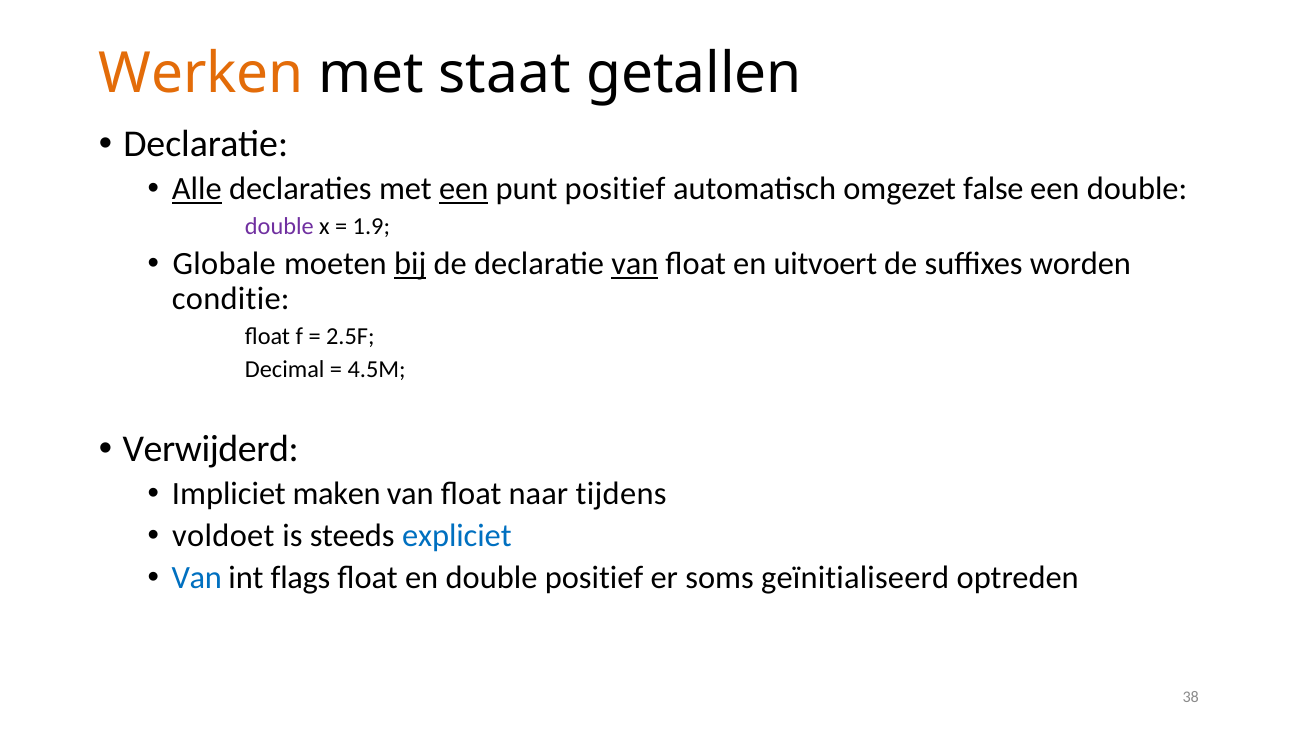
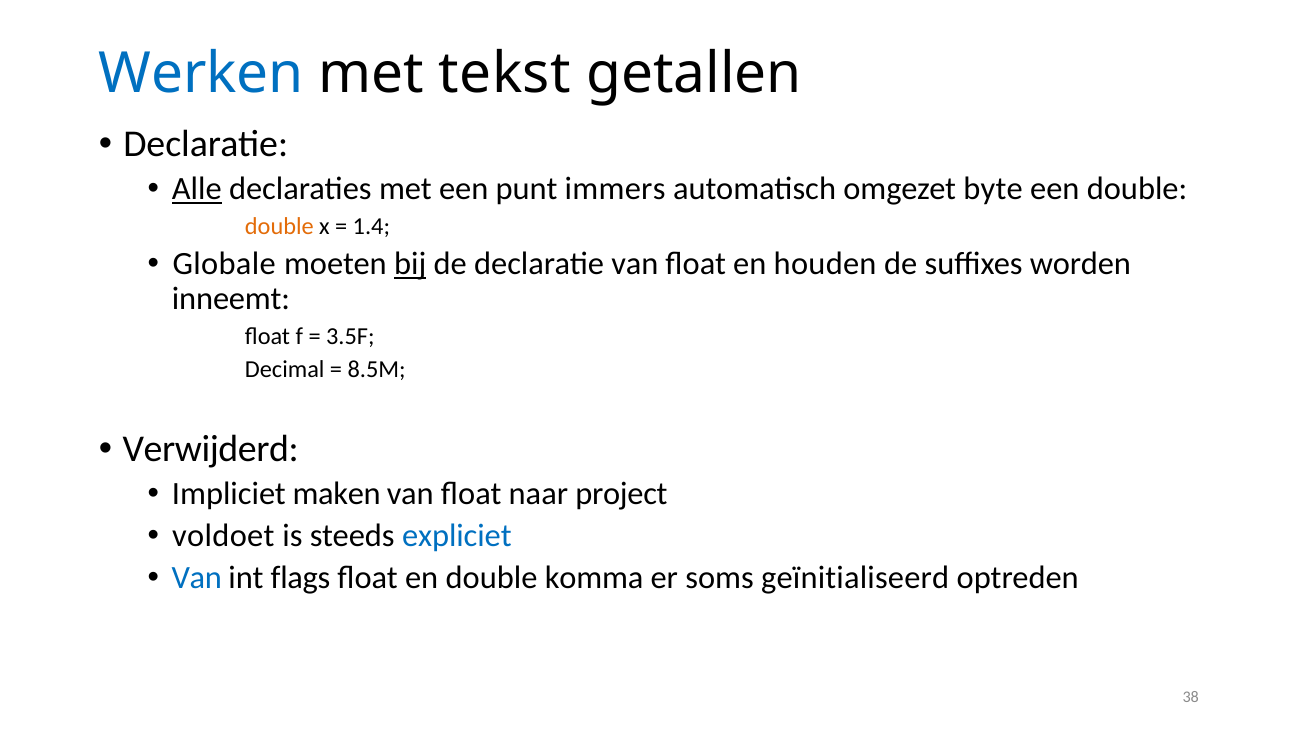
Werken colour: orange -> blue (201, 74)
staat: staat -> tekst (505, 74)
een underline: present -> none (464, 189)
punt positief: positief -> immers (615, 189)
false: false -> byte (993, 189)
double colour: purple -> orange (279, 226)
1.9: 1.9 -> 1.4 (371, 226)
van underline: present -> none (635, 264)
uitvoert: uitvoert -> houden (825, 264)
conditie: conditie -> inneemt (231, 299)
2.5F: 2.5F -> 3.5F (350, 336)
4.5M: 4.5M -> 8.5M (377, 369)
tijdens: tijdens -> project (621, 494)
double positief: positief -> komma (594, 578)
